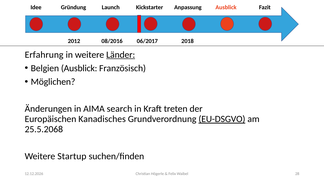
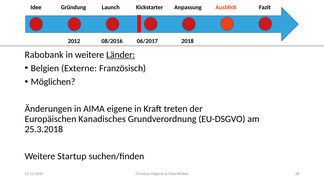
Erfahrung: Erfahrung -> Rabobank (44, 55)
Belgien Ausblick: Ausblick -> Externe (79, 68)
search: search -> eigene (120, 109)
EU-DSGVO underline: present -> none (222, 119)
25.5.2068: 25.5.2068 -> 25.3.2018 (44, 129)
